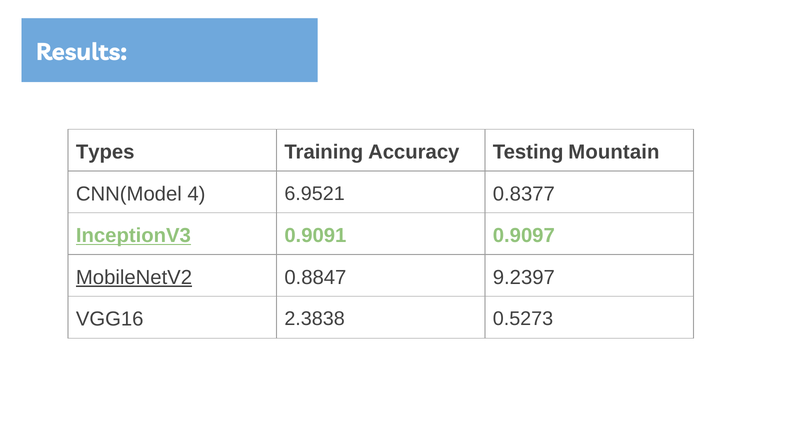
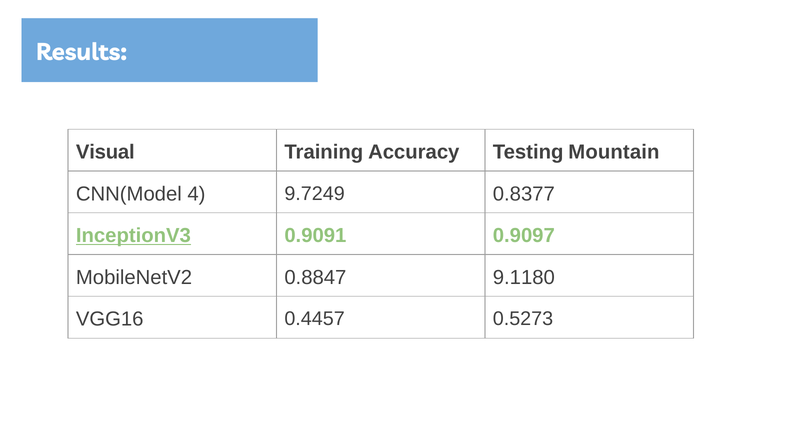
Types: Types -> Visual (105, 152)
6.9521: 6.9521 -> 9.7249 (315, 194)
MobileNetV2 underline: present -> none (134, 278)
9.2397: 9.2397 -> 9.1180 (524, 278)
2.3838: 2.3838 -> 0.4457 (315, 319)
